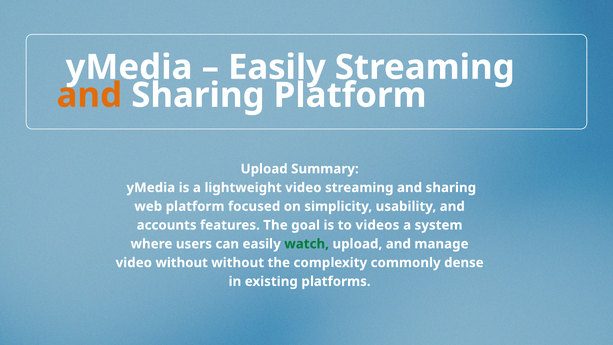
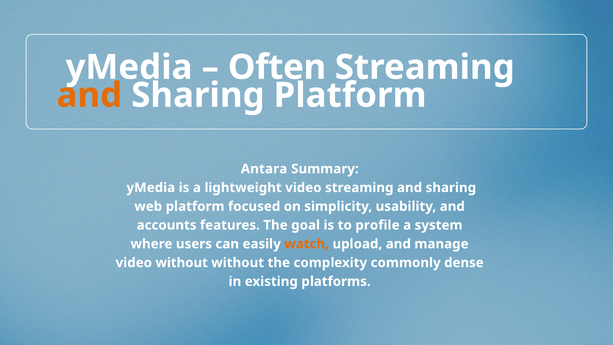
Easily: Easily -> Often (277, 67)
Upload: Upload -> Antara (264, 169)
videos: videos -> profile (377, 225)
watch colour: green -> orange (307, 244)
